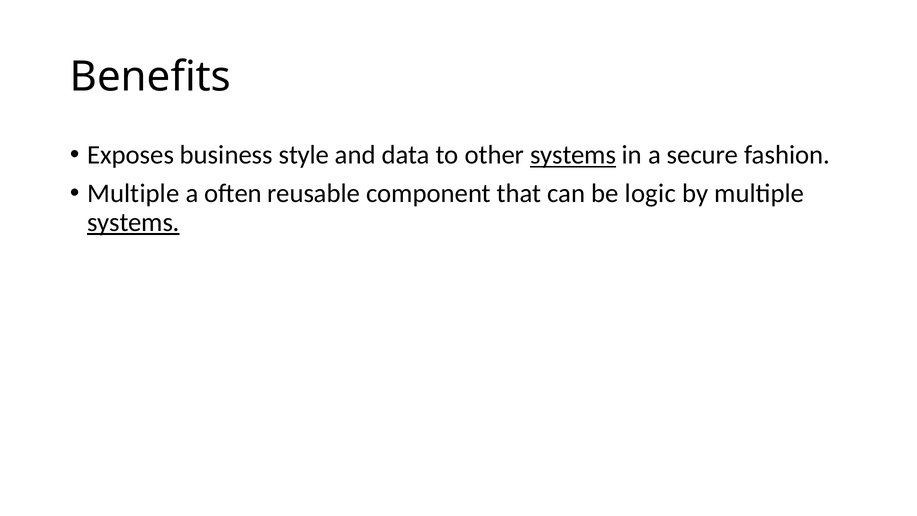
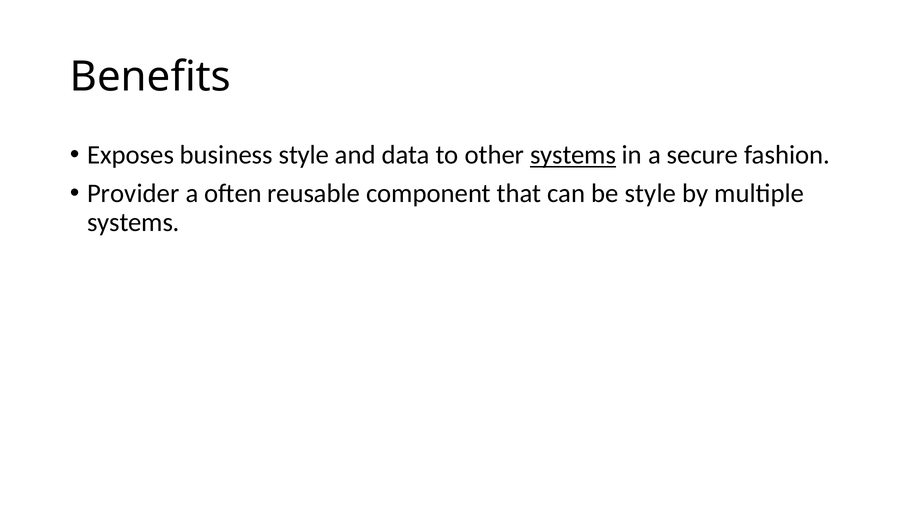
Multiple: Multiple -> Provider (133, 193)
be logic: logic -> style (650, 193)
systems underline: present -> none (133, 222)
